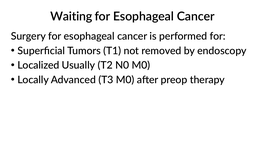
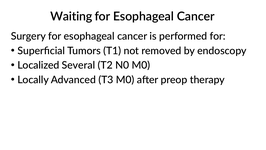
Usually: Usually -> Several (78, 65)
